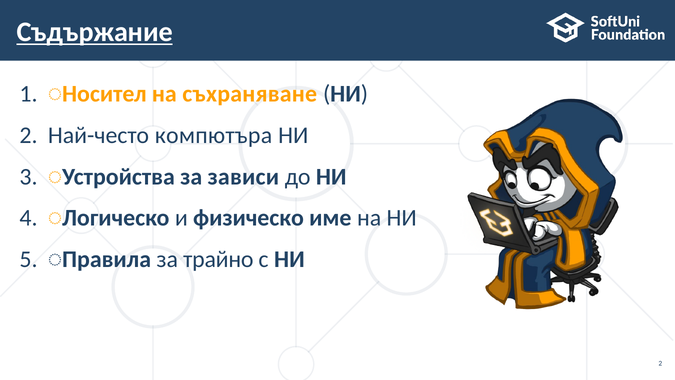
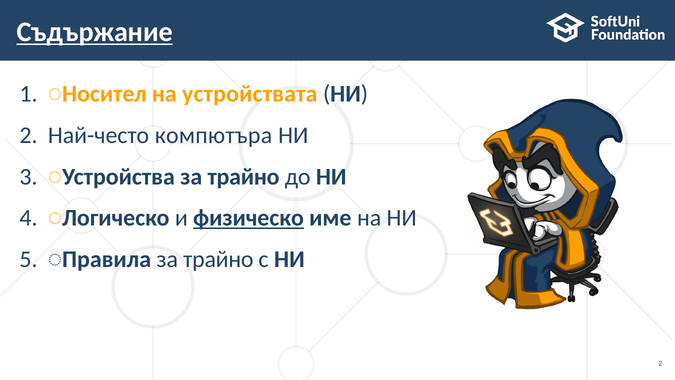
съхраняване: съхраняване -> устройствата (250, 94)
зависи: зависи -> трайно (244, 177)
физическо underline: none -> present (248, 218)
